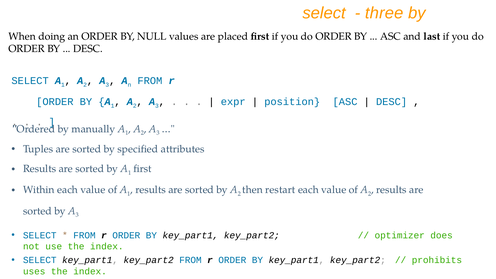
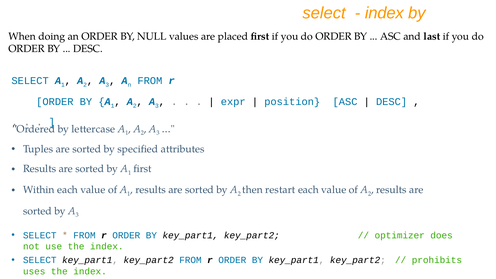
three: three -> index (384, 13)
manually: manually -> lettercase (93, 129)
